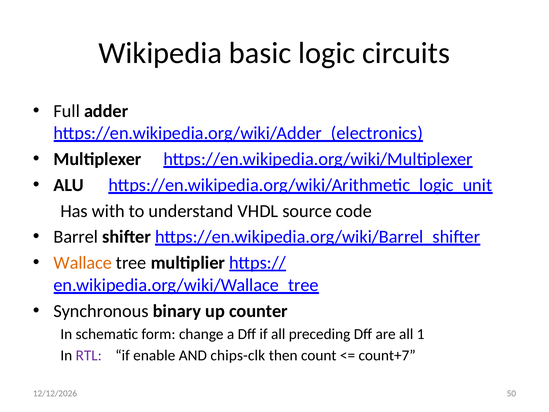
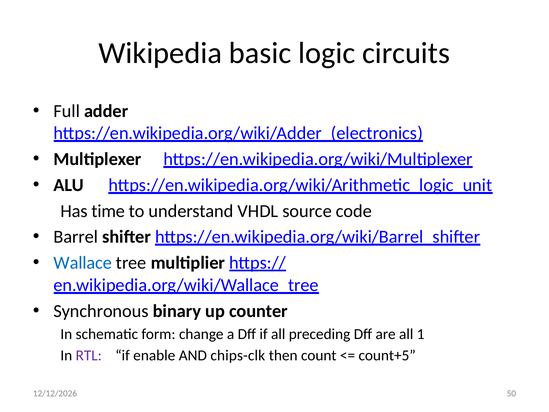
with: with -> time (108, 211)
Wallace colour: orange -> blue (83, 263)
count+7: count+7 -> count+5 (387, 355)
